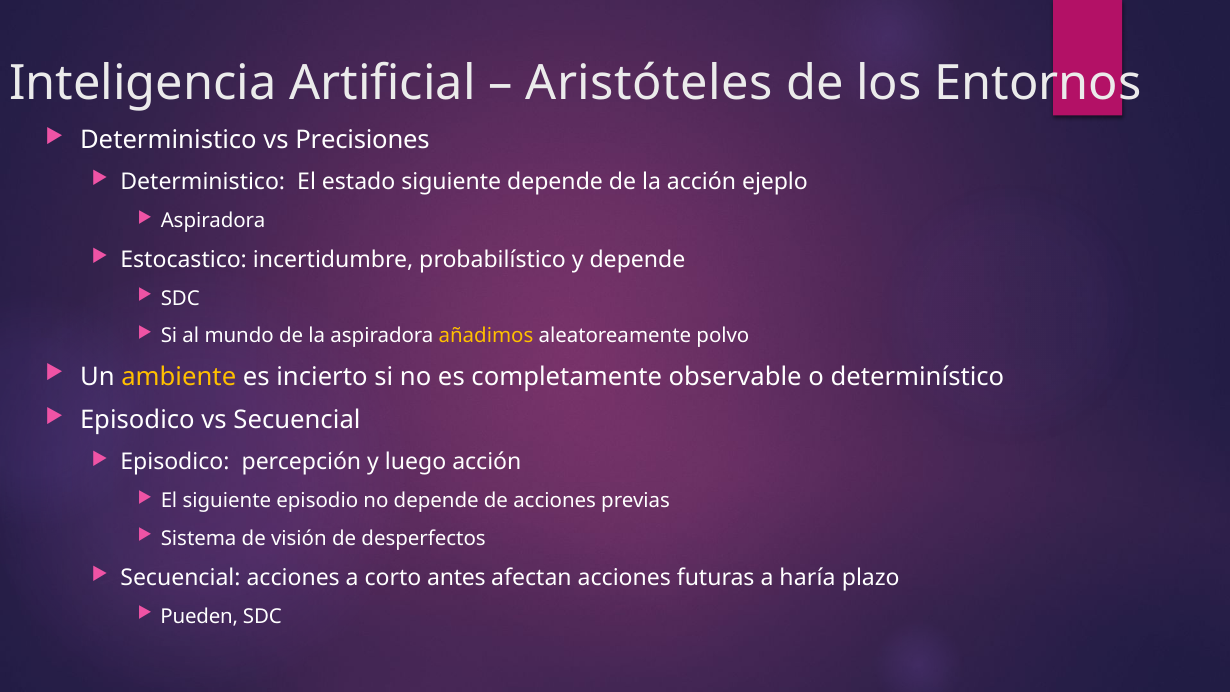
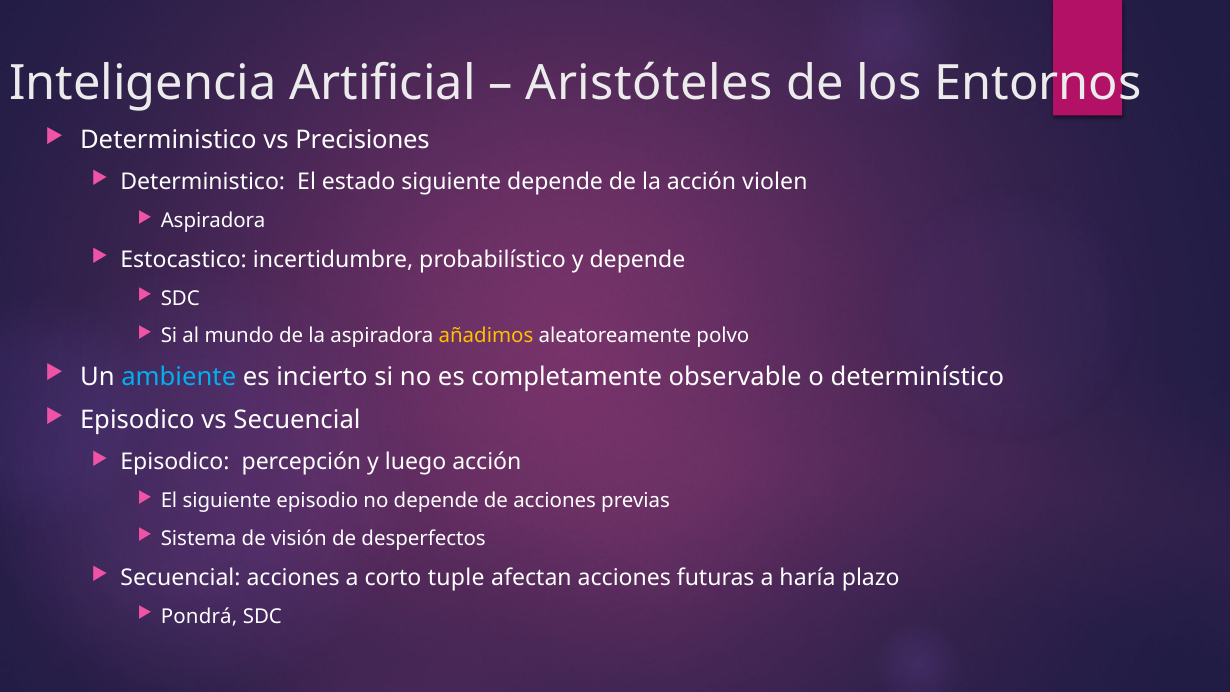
ejeplo: ejeplo -> violen (775, 182)
ambiente colour: yellow -> light blue (179, 377)
antes: antes -> tuple (456, 577)
Pueden: Pueden -> Pondrá (199, 616)
